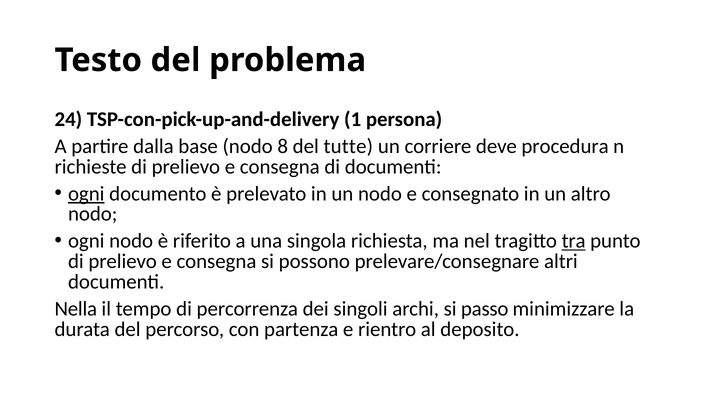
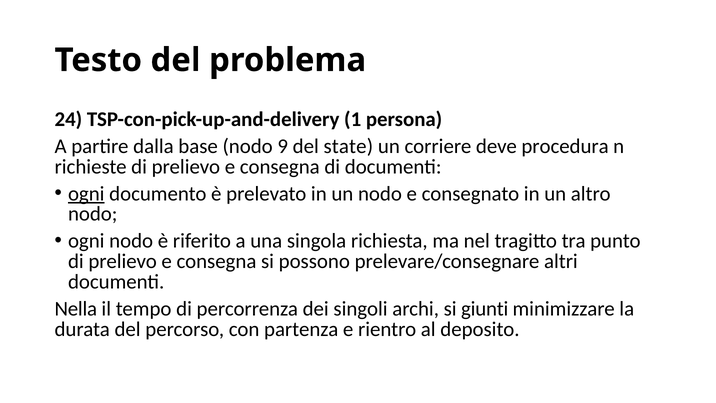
8: 8 -> 9 (283, 146)
tutte: tutte -> state (348, 146)
tra underline: present -> none (574, 241)
passo: passo -> giunti (485, 309)
